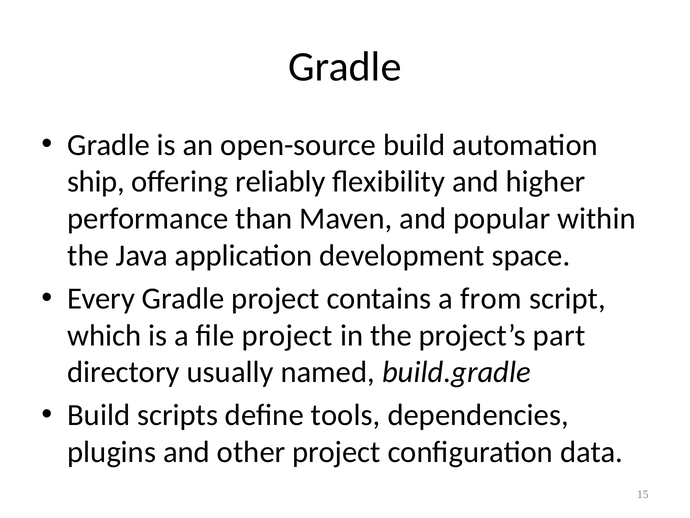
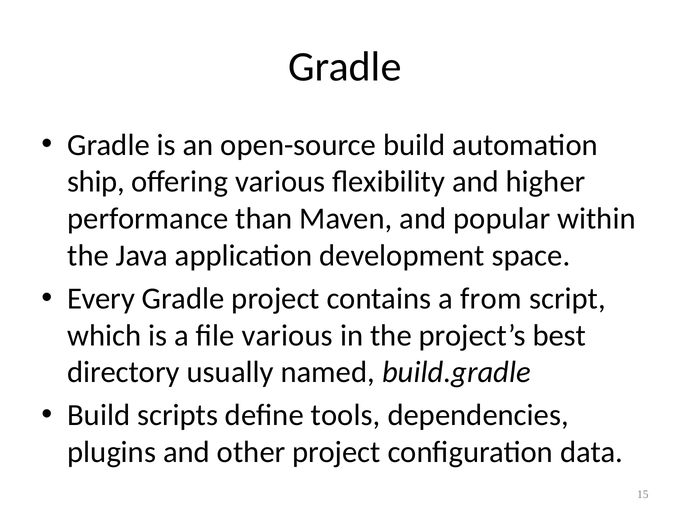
offering reliably: reliably -> various (280, 182)
file project: project -> various (287, 335)
part: part -> best (559, 335)
